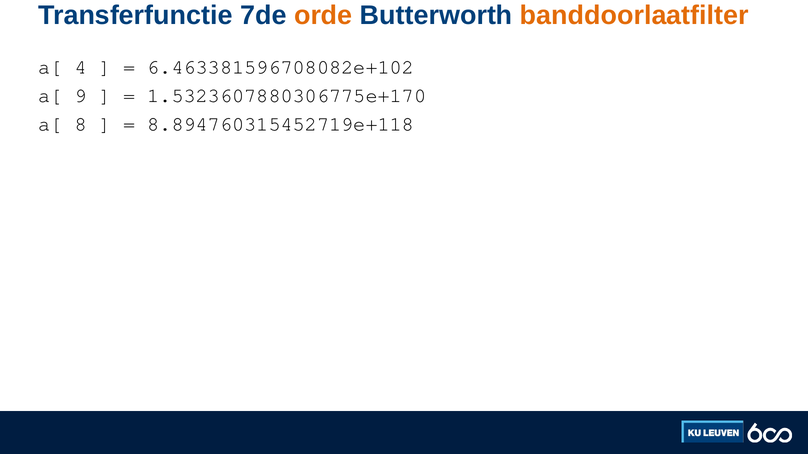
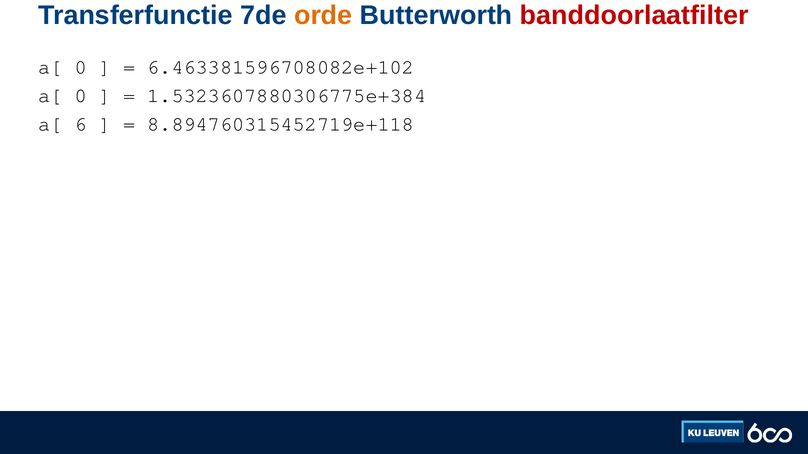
banddoorlaatfilter colour: orange -> red (634, 15)
4: 4 -> 0 (81, 67)
9: 9 -> 0 (81, 96)
1.5323607880306775e+170: 1.5323607880306775e+170 -> 1.5323607880306775e+384 (287, 96)
8: 8 -> 6 (81, 124)
